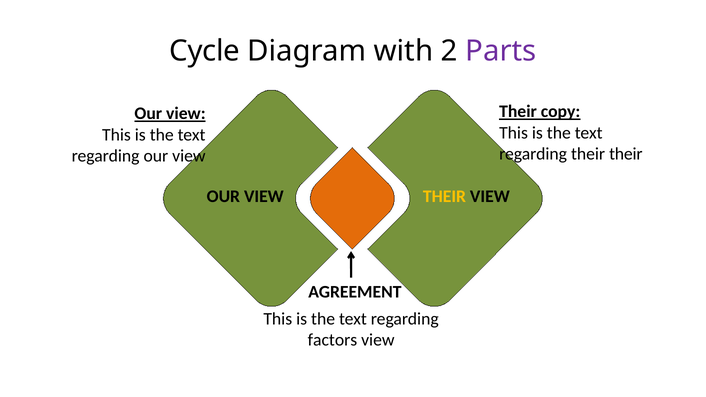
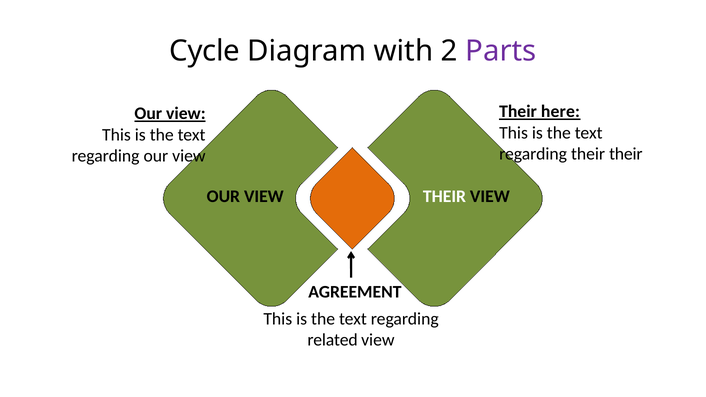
copy: copy -> here (560, 112)
THEIR colour: yellow -> white (444, 197)
factors: factors -> related (333, 340)
